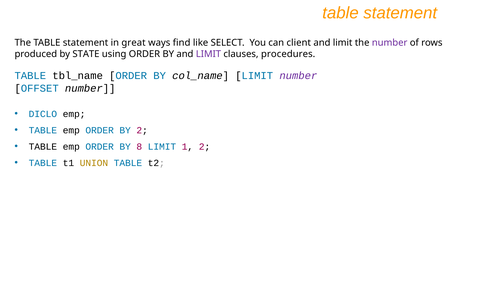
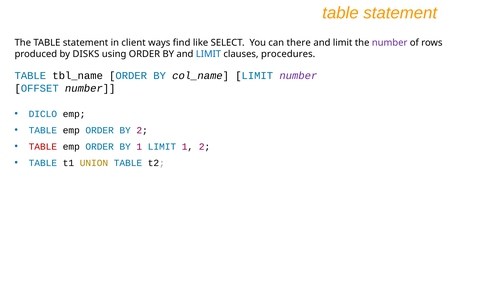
great: great -> client (134, 43)
client: client -> there (299, 43)
STATE: STATE -> DISKS (86, 54)
LIMIT colour: purple -> blue (208, 54)
TABLE colour: black -> red (43, 147)
BY 8: 8 -> 1 (139, 147)
